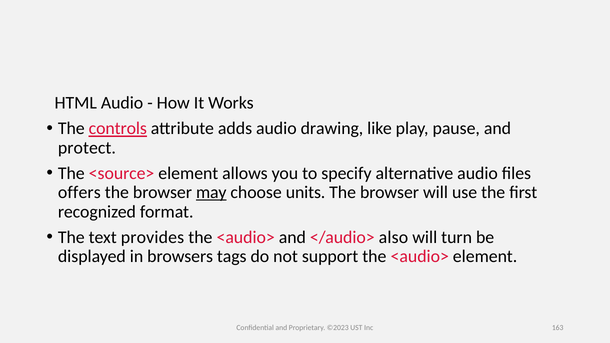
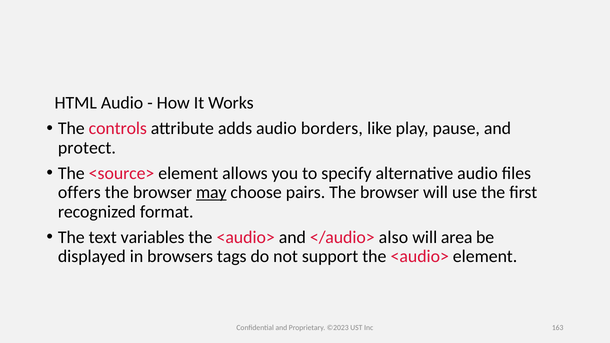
controls underline: present -> none (118, 129)
drawing: drawing -> borders (332, 129)
units: units -> pairs (306, 193)
provides: provides -> variables (153, 237)
turn: turn -> area (457, 237)
